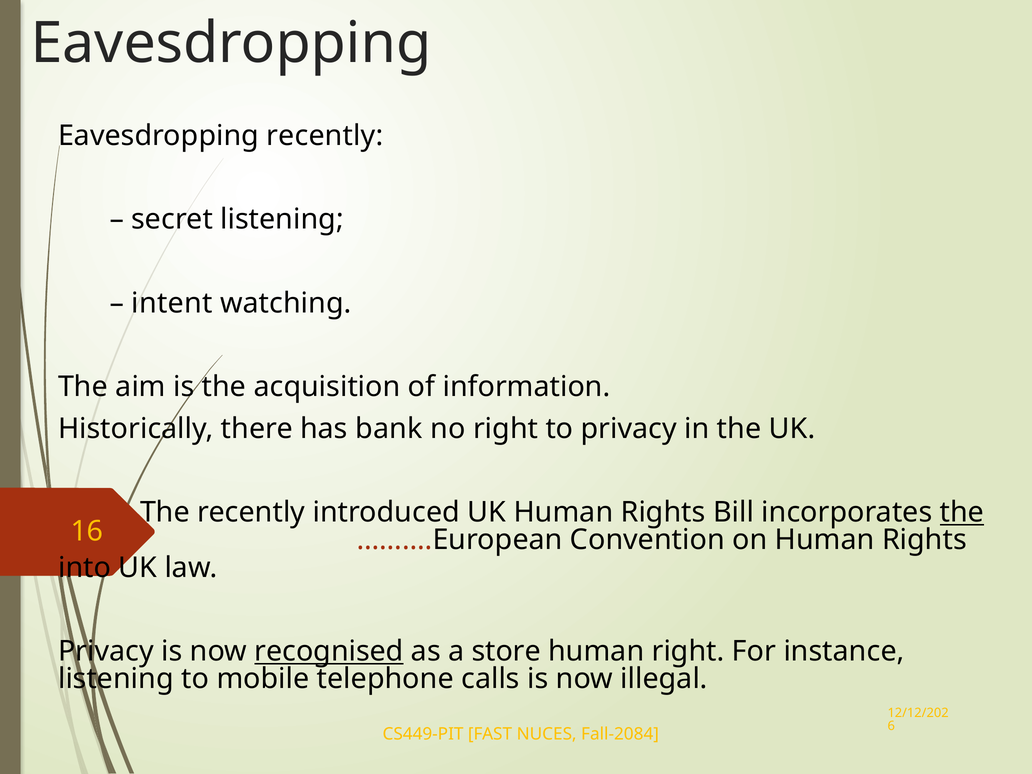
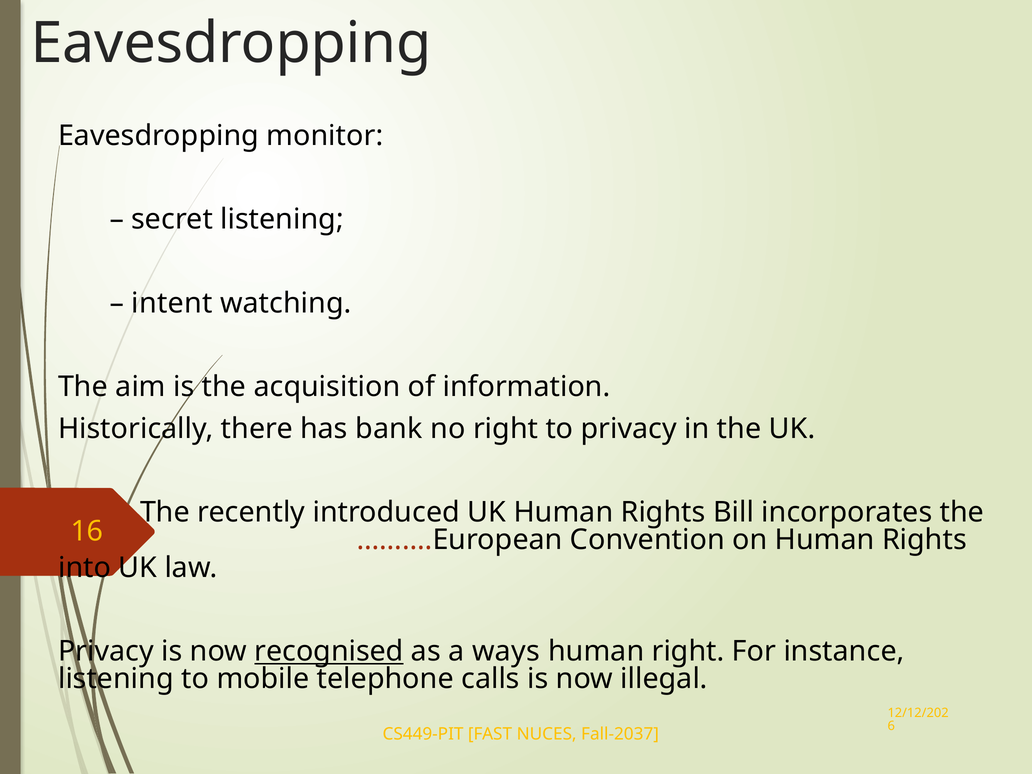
Eavesdropping recently: recently -> monitor (325, 136)
the underline: present -> none (962, 512)
store: store -> ways (506, 651)
Fall-2084: Fall-2084 -> Fall-2037 (620, 734)
